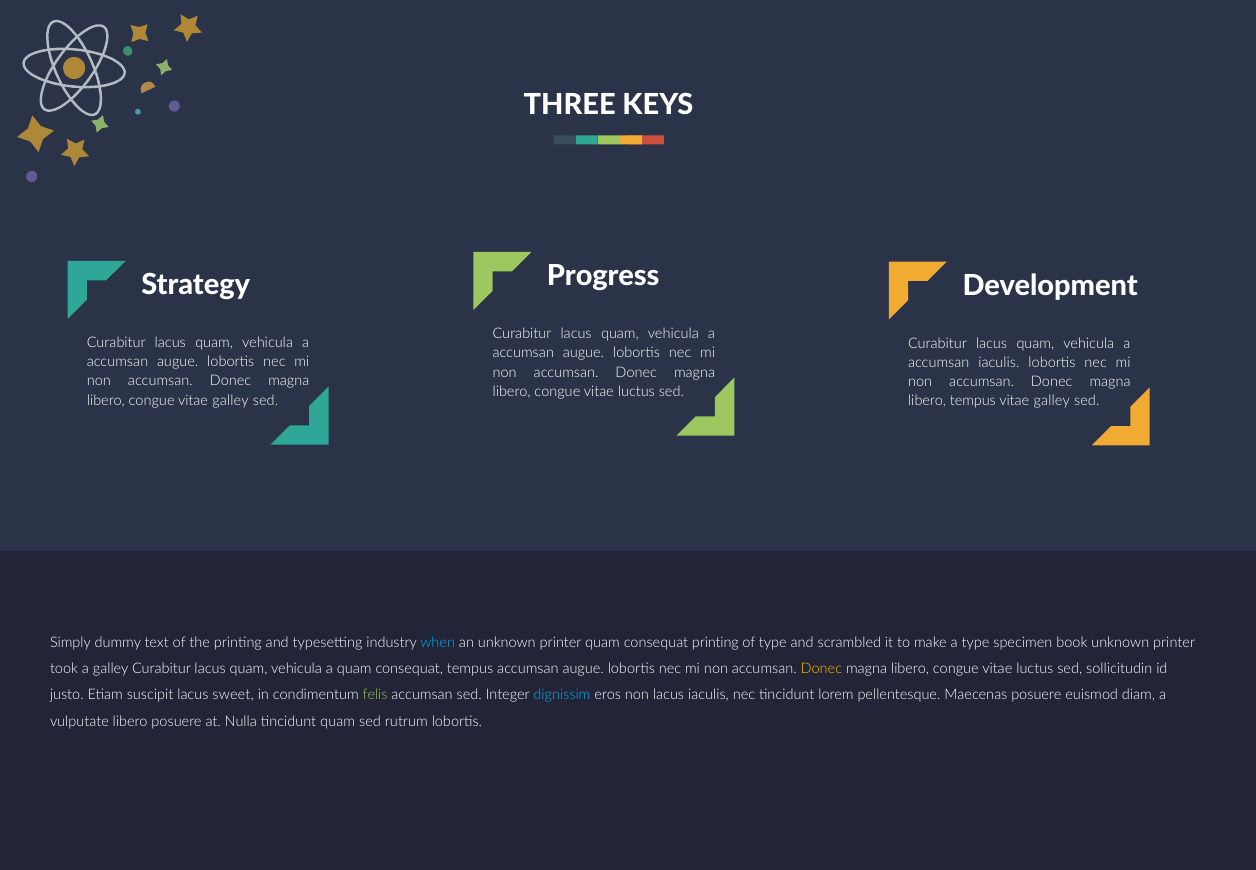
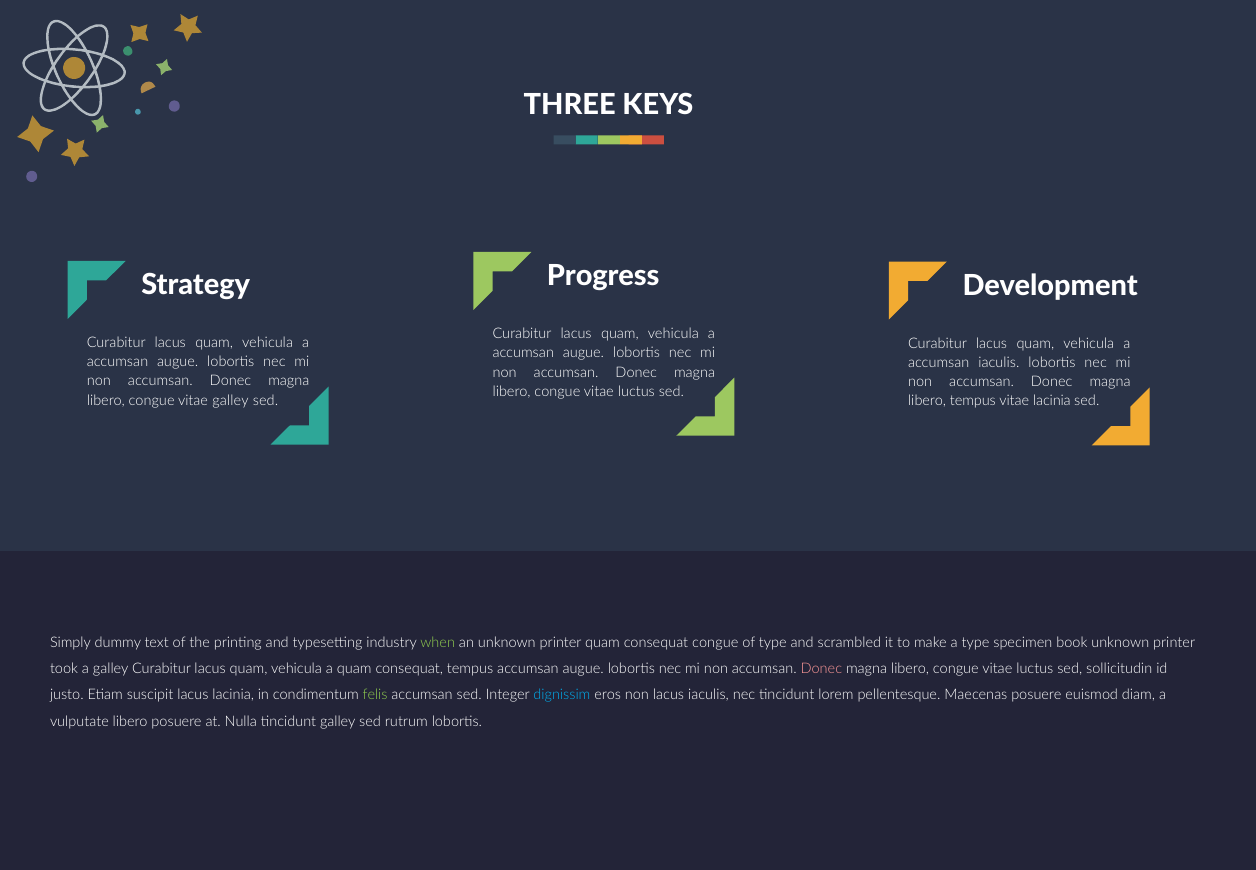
galley: galley -> lacinia (1052, 401)
when colour: light blue -> light green (438, 642)
consequat printing: printing -> congue (715, 642)
Donec colour: yellow -> pink (821, 669)
lacus sweet: sweet -> lacinia (233, 695)
tincidunt quam: quam -> galley (338, 721)
